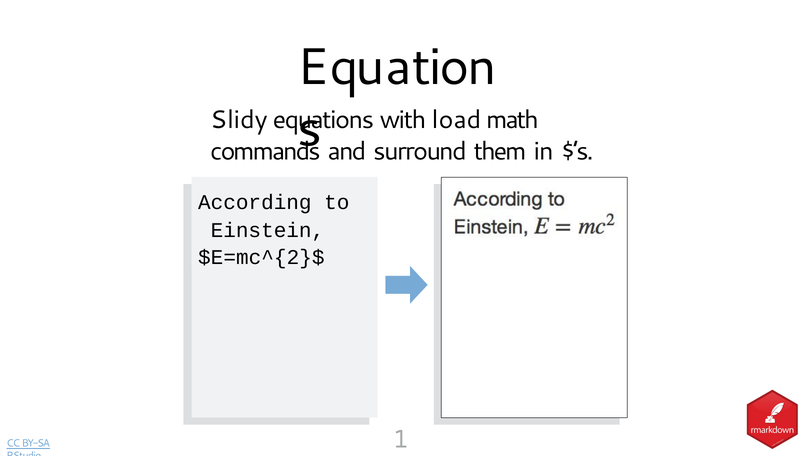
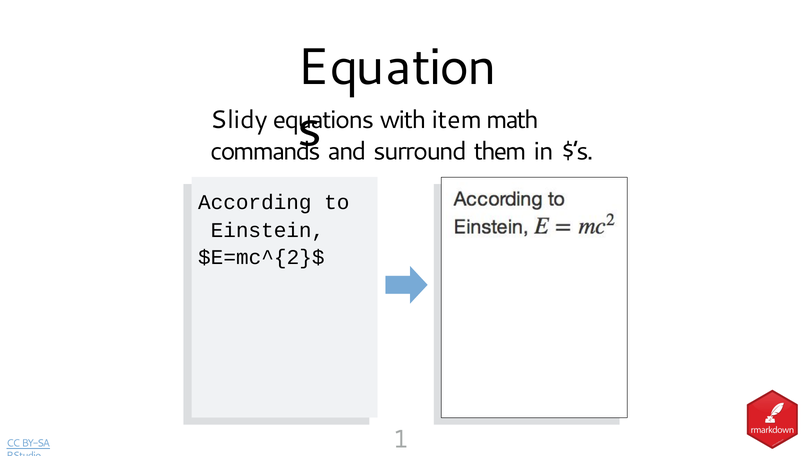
load: load -> item (457, 120)
